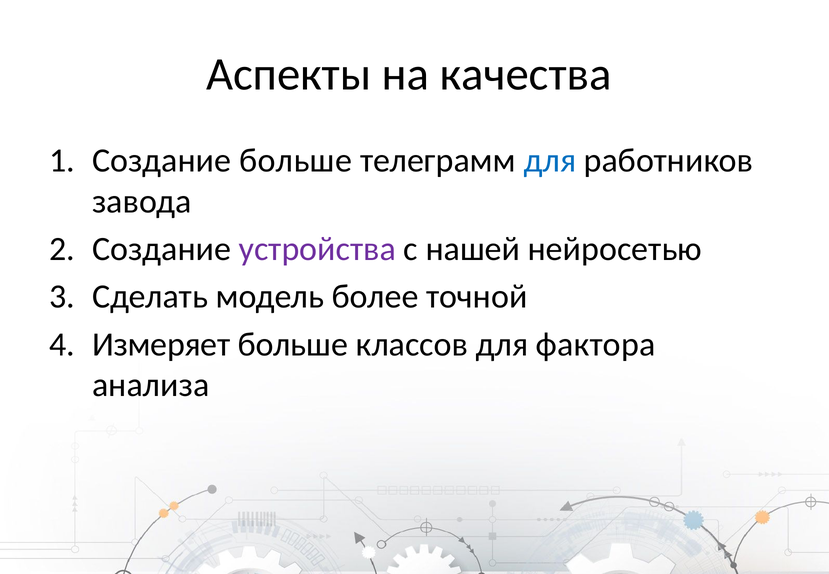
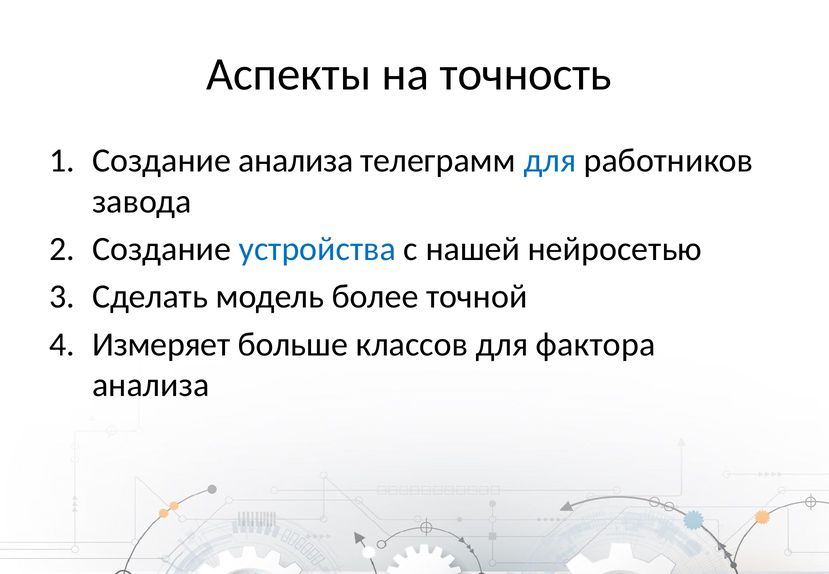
качества: качества -> точность (526, 74)
Создание больше: больше -> анализа (296, 161)
устройства colour: purple -> blue (317, 249)
